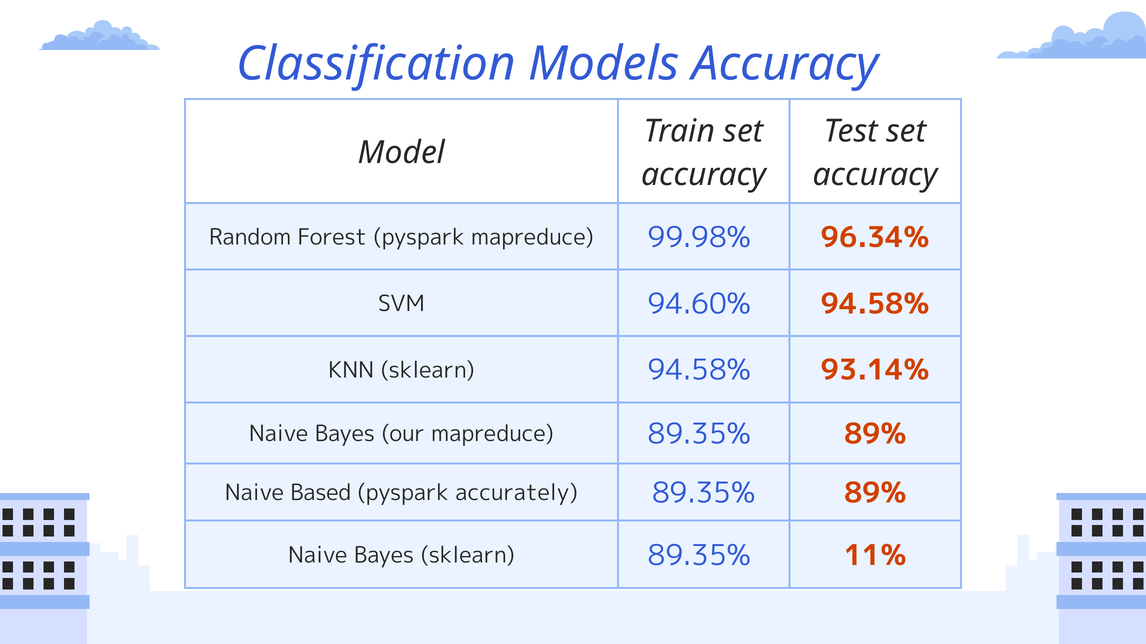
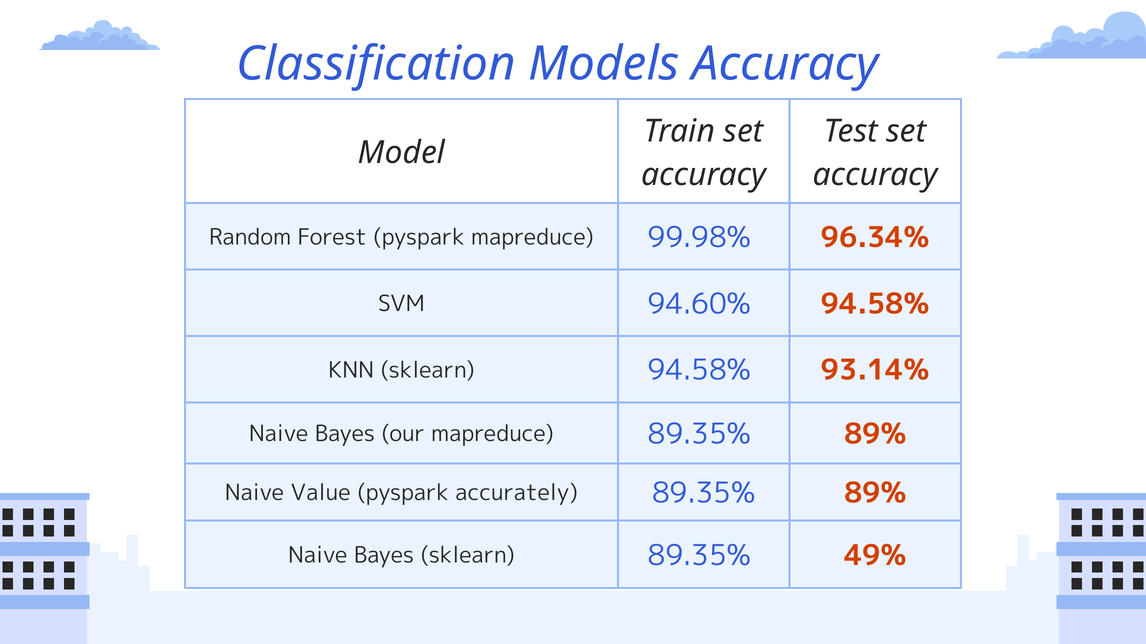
Based: Based -> Value (321, 494)
11%: 11% -> 49% (875, 556)
